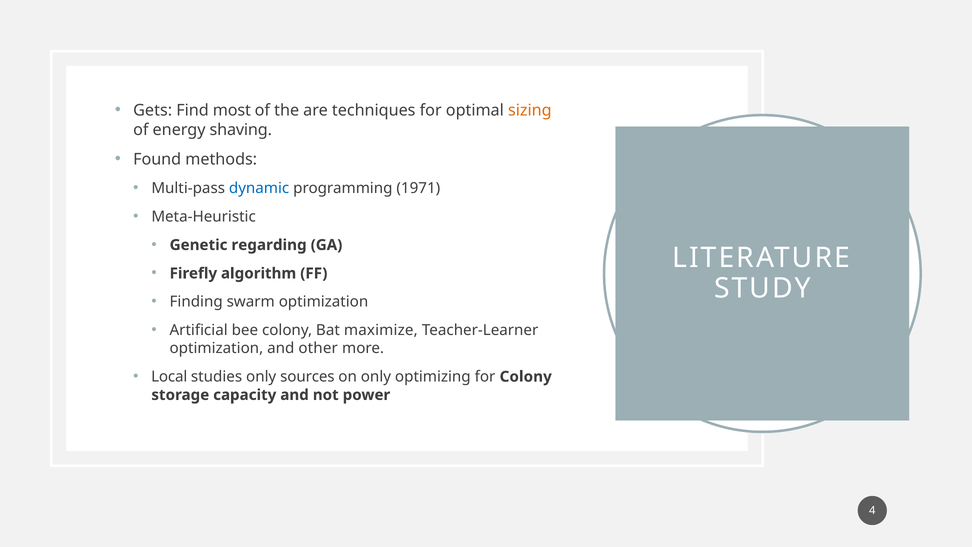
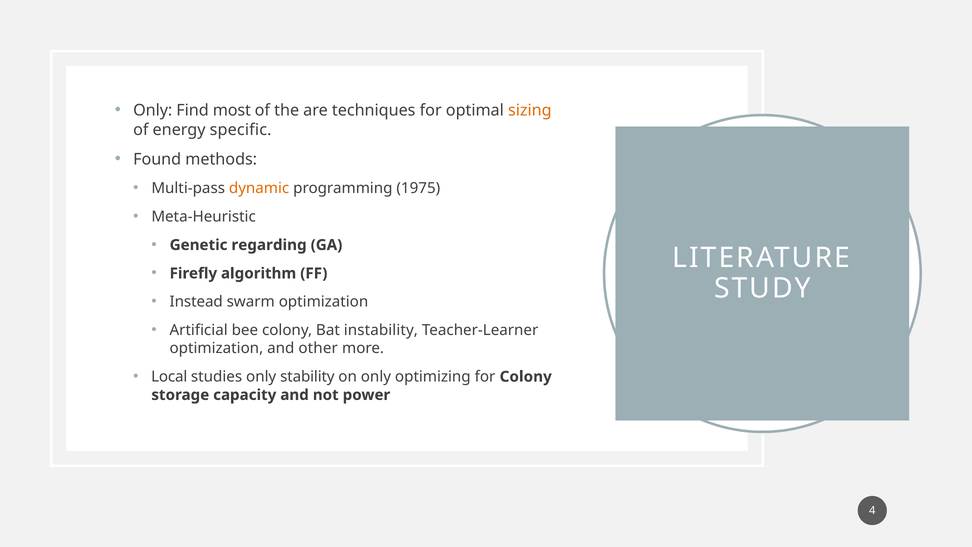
Gets: Gets -> Only (153, 110)
shaving: shaving -> specific (241, 130)
dynamic colour: blue -> orange (259, 188)
1971: 1971 -> 1975 (418, 188)
Finding: Finding -> Instead (196, 302)
maximize: maximize -> instability (381, 330)
sources: sources -> stability (307, 377)
